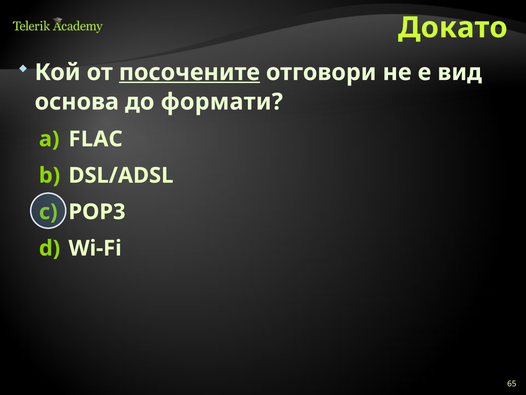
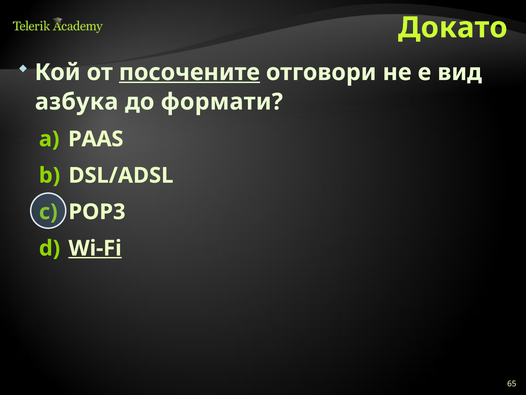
основа: основа -> азбука (77, 102)
FLAC: FLAC -> PAAS (96, 139)
Wi-Fi underline: none -> present (95, 248)
